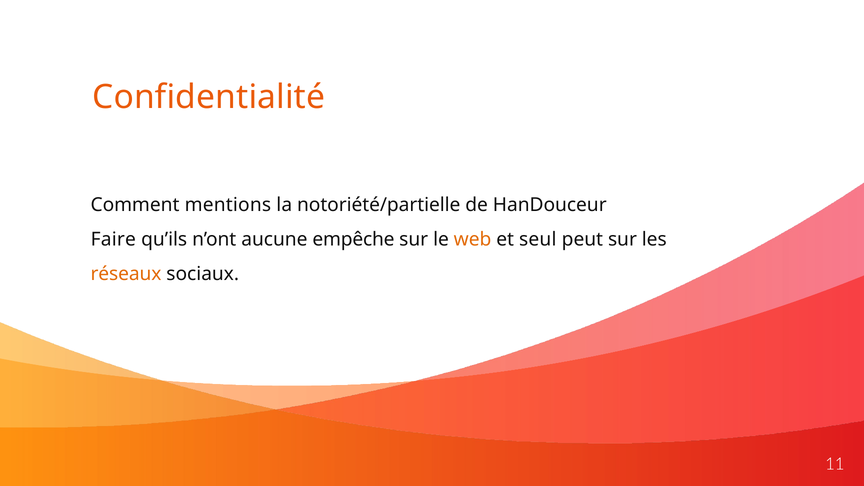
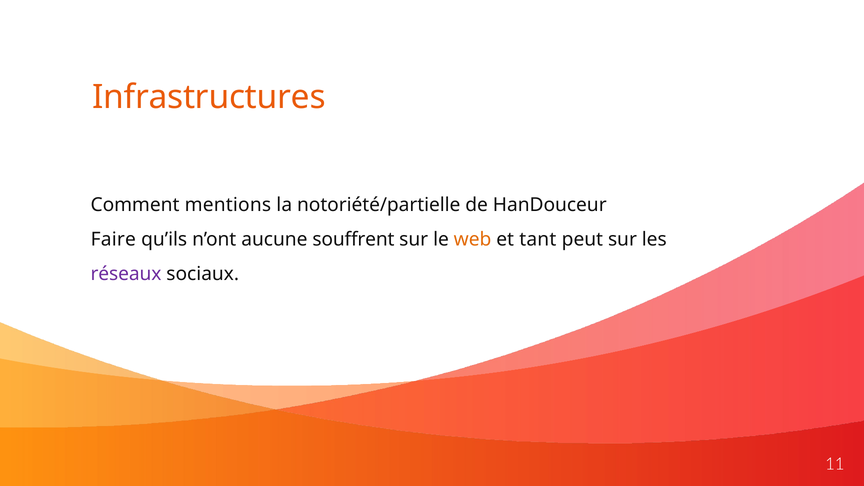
Confidentialité: Confidentialité -> Infrastructures (209, 97)
empêche: empêche -> souffrent (353, 239)
seul: seul -> tant (538, 239)
réseaux colour: orange -> purple (126, 274)
